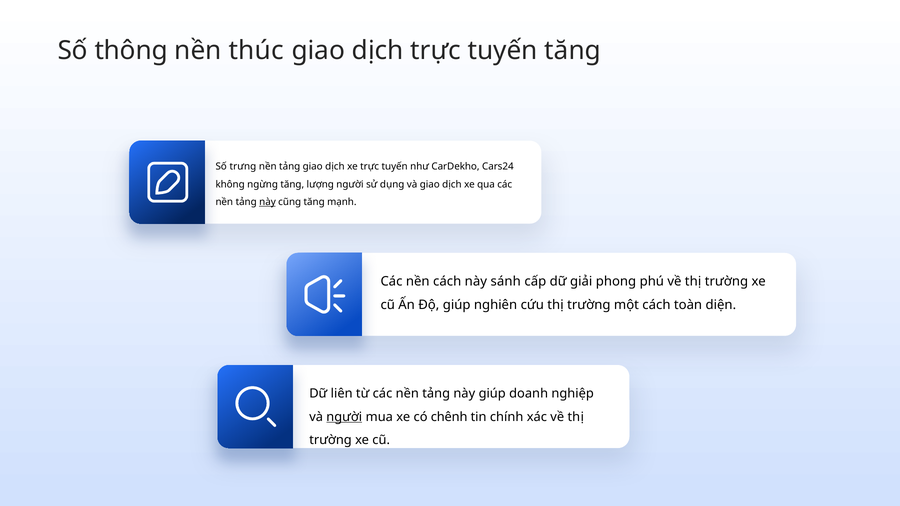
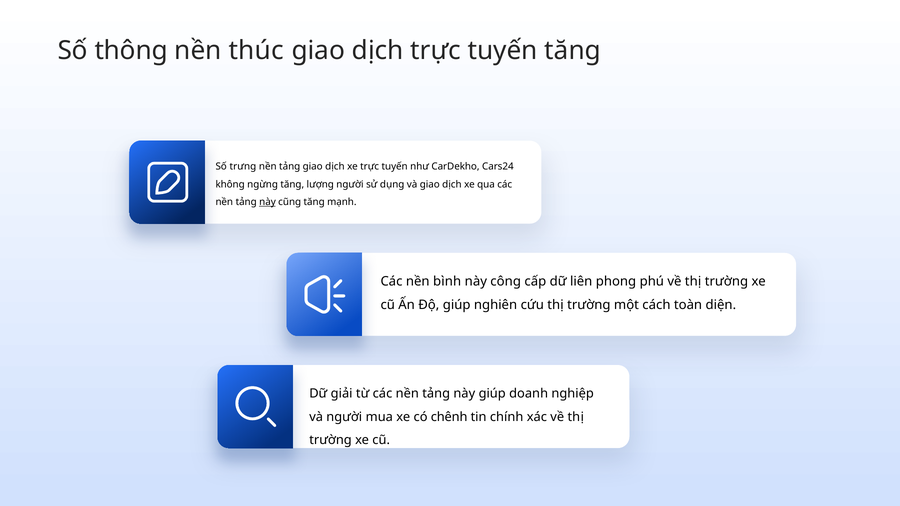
nền cách: cách -> bình (447, 282)
sánh: sánh -> công (506, 282)
giải: giải -> liên (581, 282)
liên: liên -> giải (342, 394)
người underline: present -> none (344, 417)
